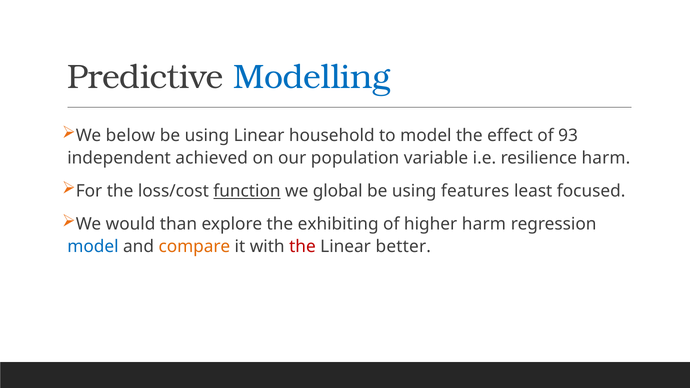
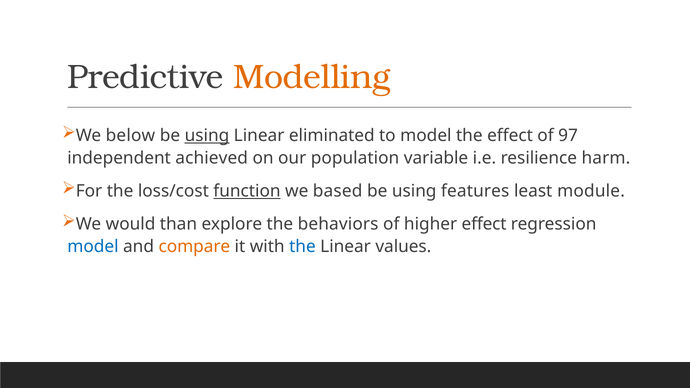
Modelling colour: blue -> orange (312, 77)
using underline: none -> present (207, 136)
household: household -> eliminated (332, 136)
93: 93 -> 97 (568, 136)
global: global -> based (338, 191)
focused: focused -> module (591, 191)
exhibiting: exhibiting -> behaviors (338, 224)
higher harm: harm -> effect (484, 224)
the colour: red -> blue (302, 247)
better: better -> values (403, 247)
